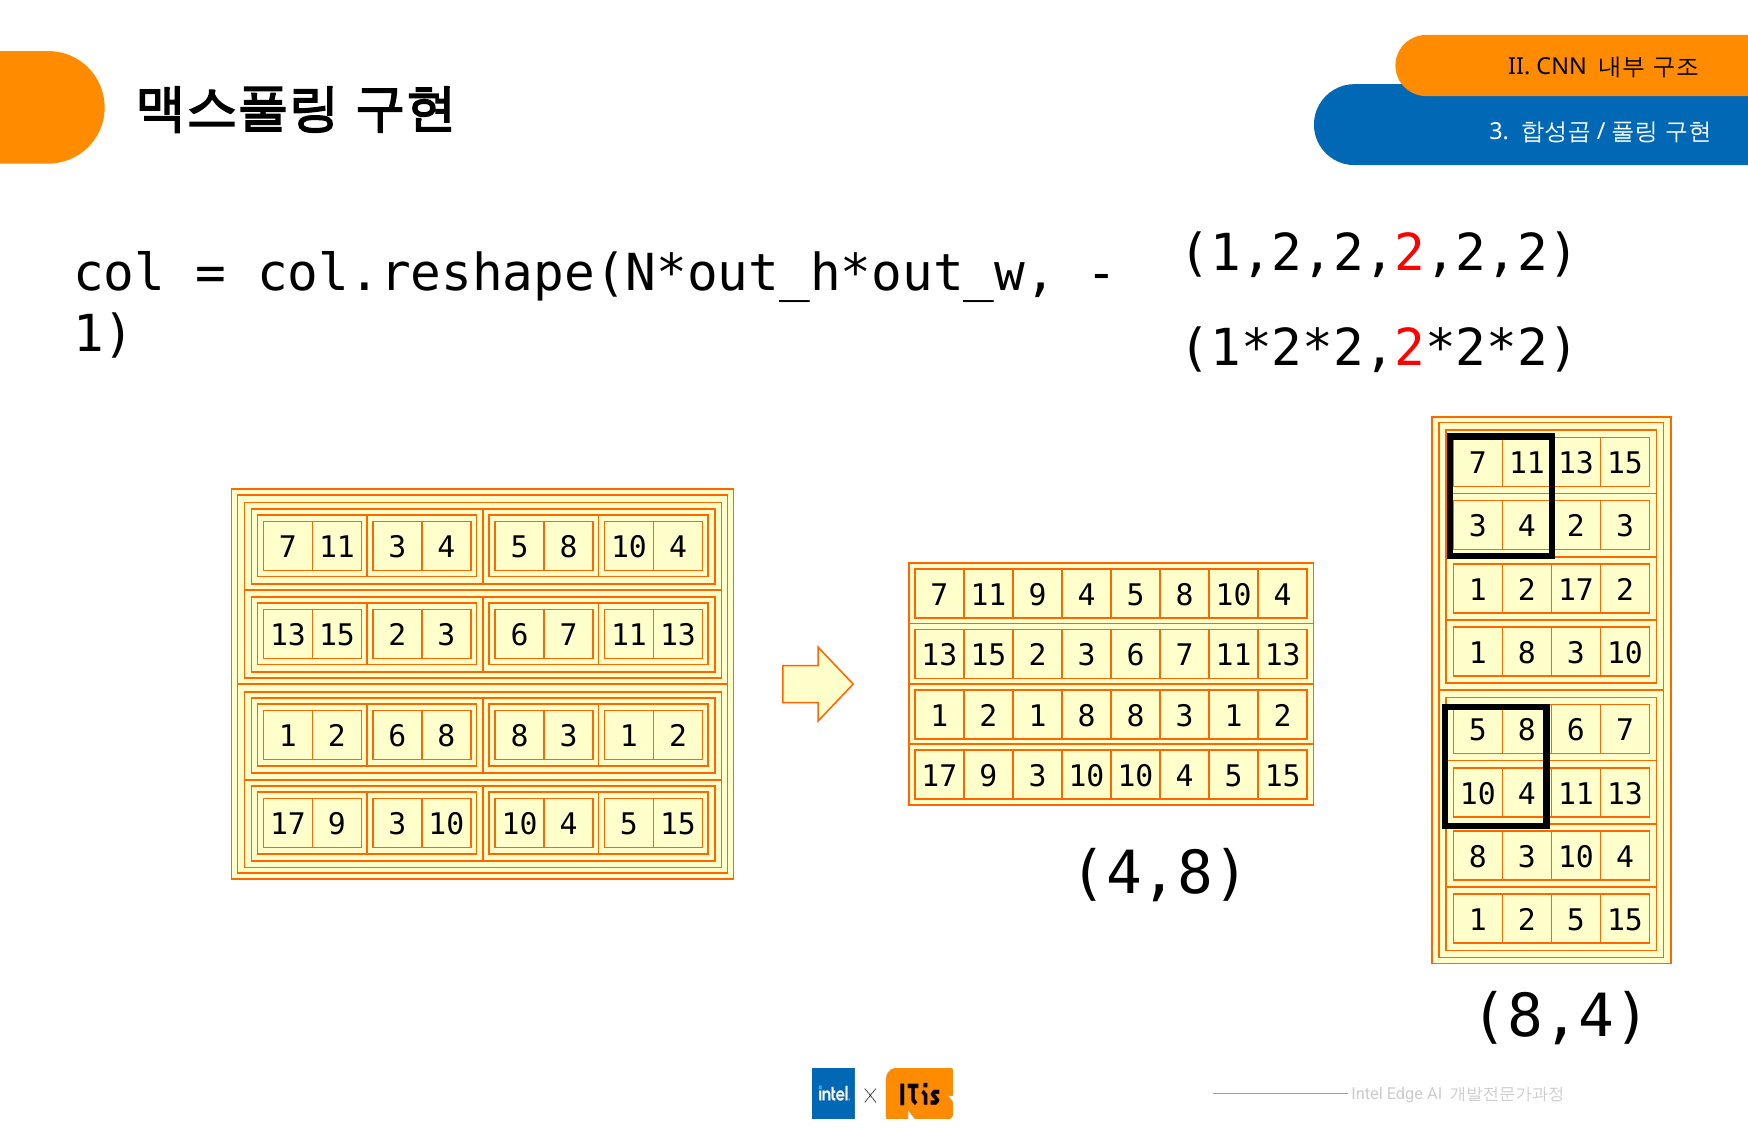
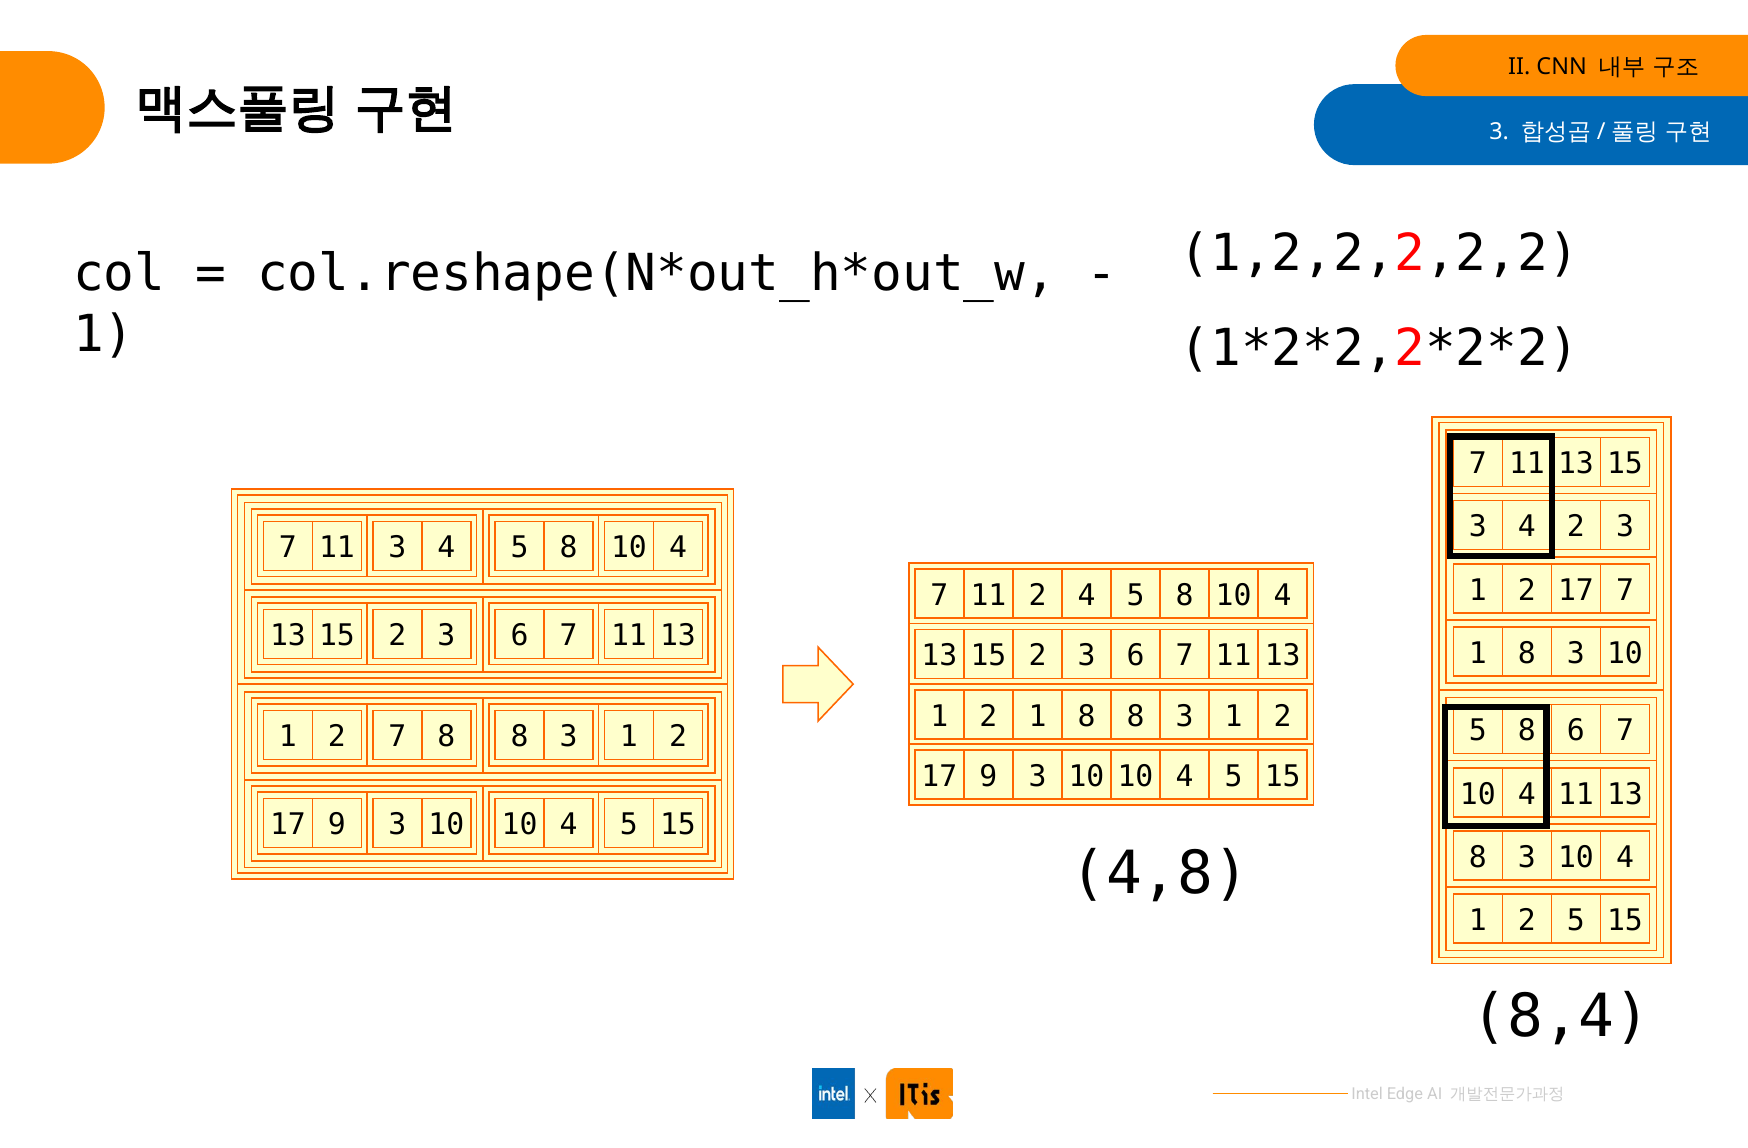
17 2: 2 -> 7 (1625, 591)
11 9: 9 -> 2 (1037, 596)
2 6: 6 -> 7 (397, 737)
